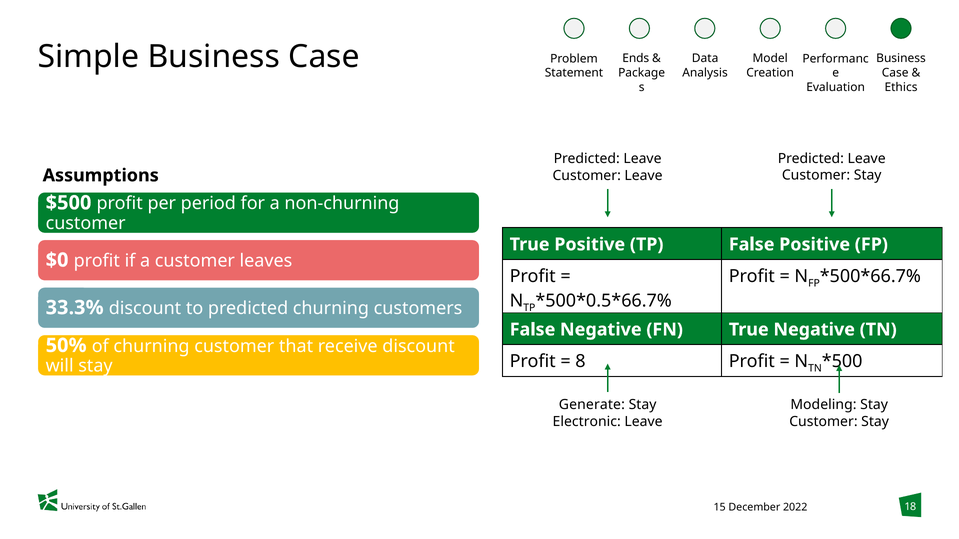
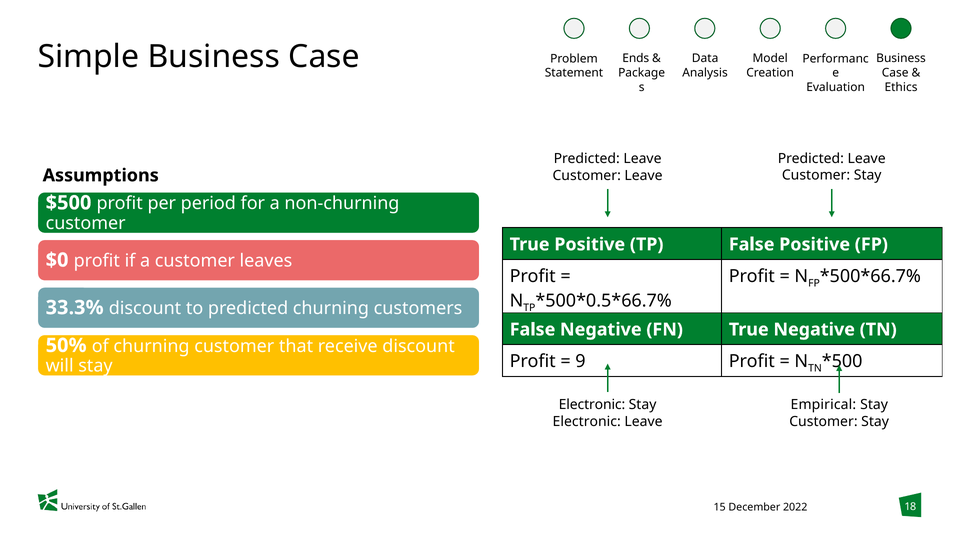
8: 8 -> 9 (580, 362)
Generate: Generate -> Electronic (592, 405)
Modeling: Modeling -> Empirical (823, 405)
